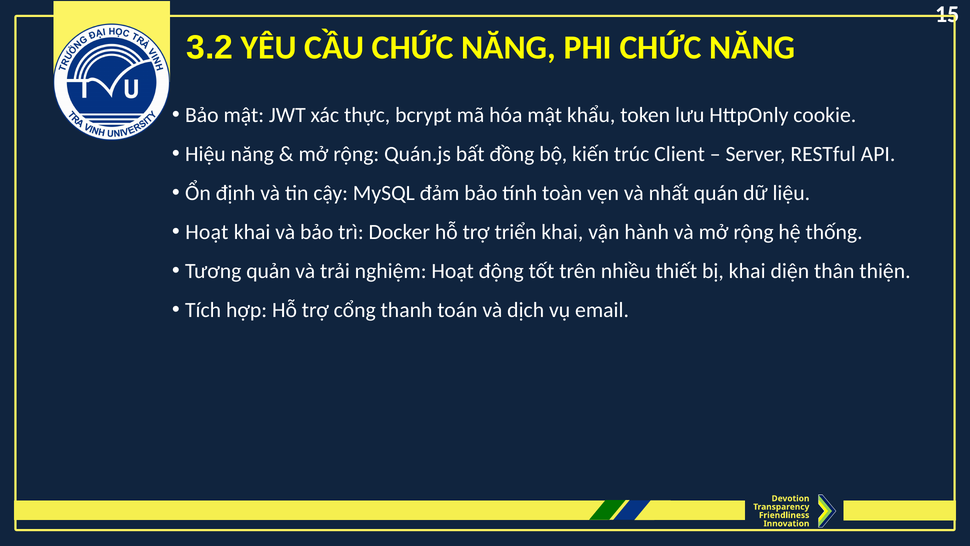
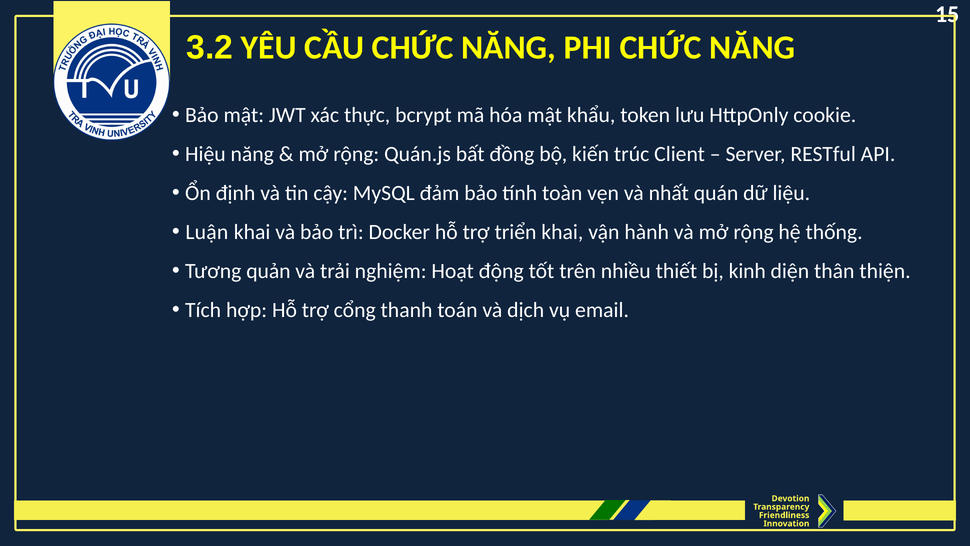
Hoạt: Hoạt -> Luận (207, 232)
bị khai: khai -> kinh (747, 271)
